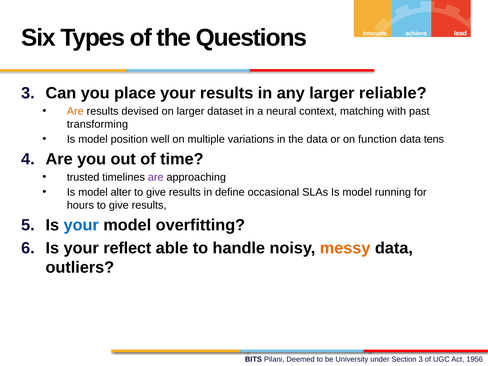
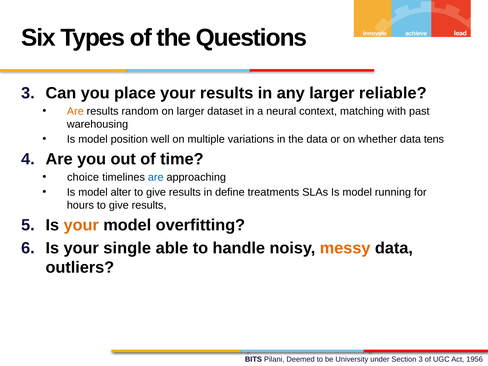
devised: devised -> random (140, 111)
transforming: transforming -> warehousing (98, 124)
function: function -> whether (377, 139)
trusted: trusted -> choice (83, 177)
are colour: purple -> blue (156, 177)
occasional: occasional -> treatments (273, 192)
your colour: blue -> orange (81, 225)
reflect: reflect -> single (127, 248)
